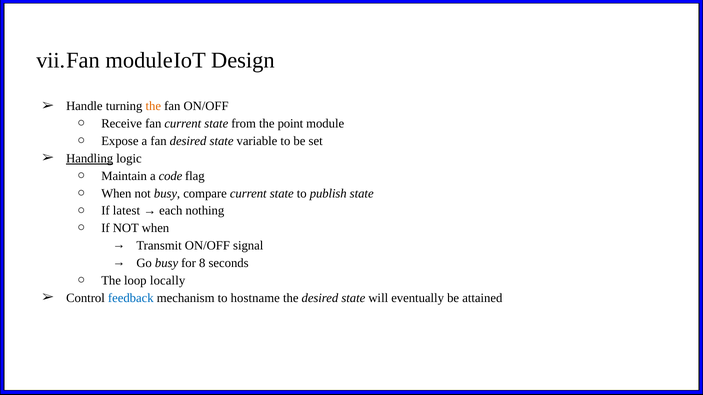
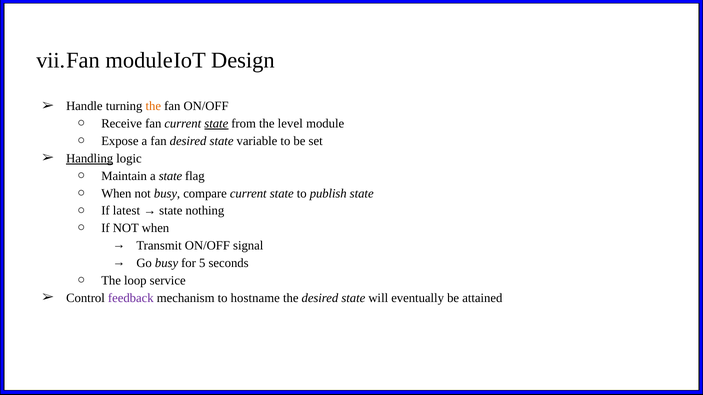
state underline: none -> present (216, 124)
point: point -> level (290, 124)
a code: code -> state (171, 176)
each: each -> state (171, 211)
8: 8 -> 5 (202, 263)
locally: locally -> service (168, 281)
feedback colour: blue -> purple (131, 298)
